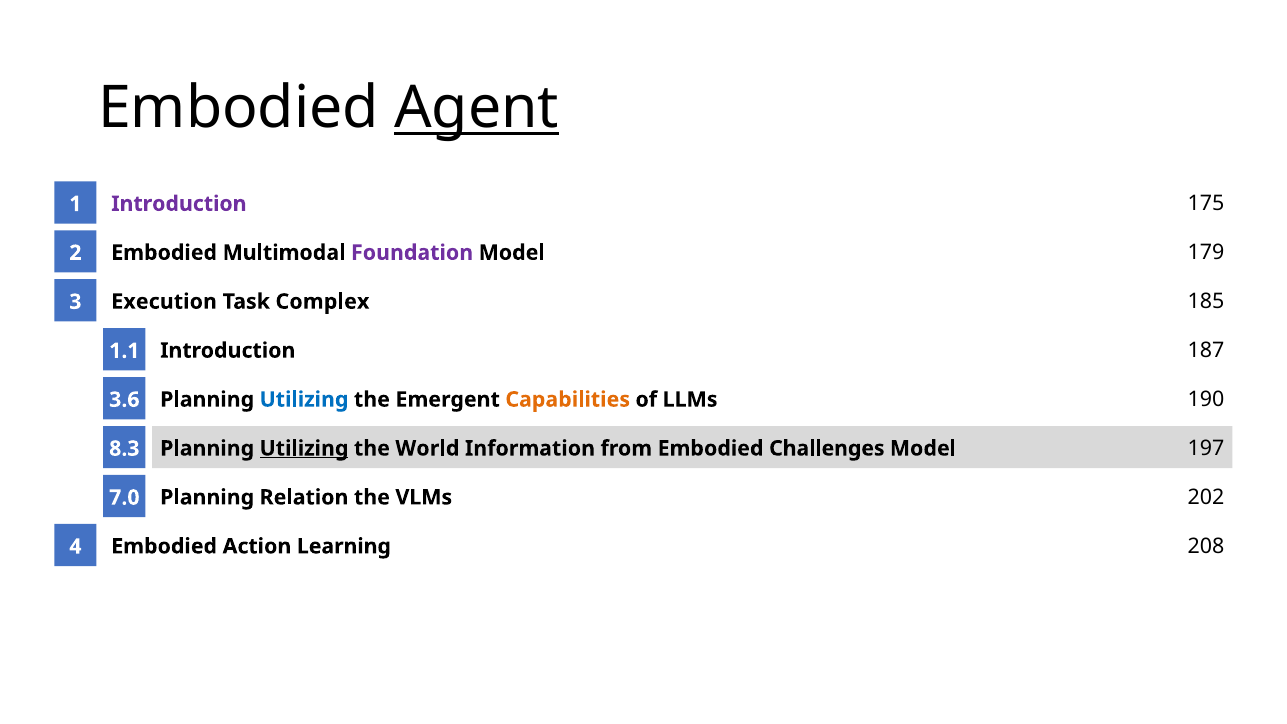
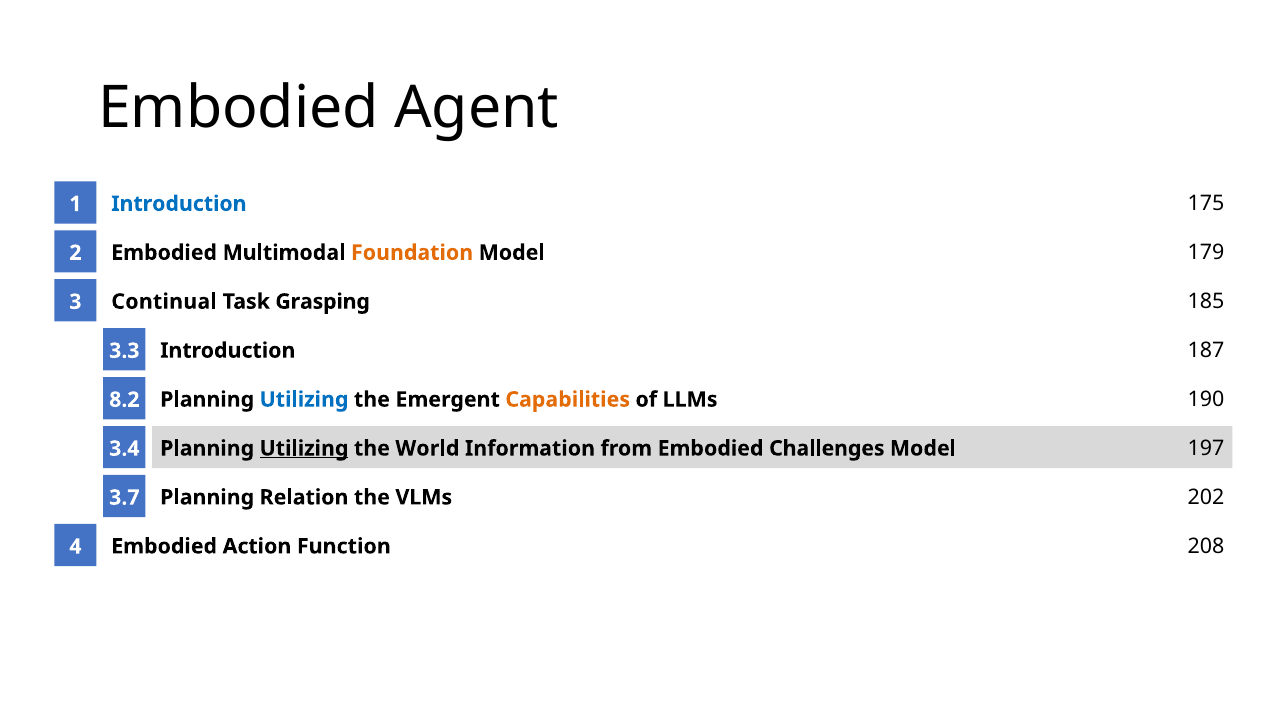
Agent underline: present -> none (477, 108)
Introduction colour: purple -> blue (179, 204)
Foundation colour: purple -> orange (412, 253)
Execution: Execution -> Continual (164, 302)
Complex: Complex -> Grasping (323, 302)
1.1: 1.1 -> 3.3 (124, 351)
3.6: 3.6 -> 8.2 (124, 400)
8.3: 8.3 -> 3.4 (124, 449)
7.0: 7.0 -> 3.7 (124, 498)
Learning: Learning -> Function (344, 546)
